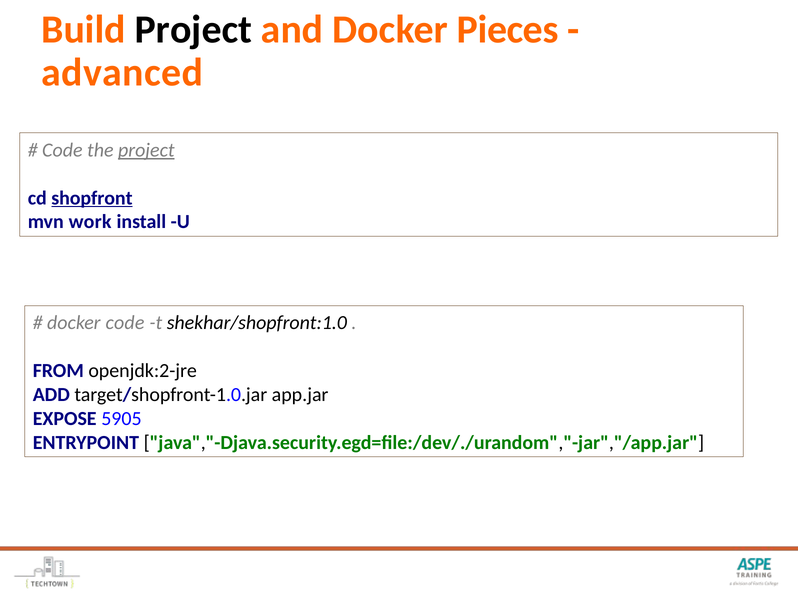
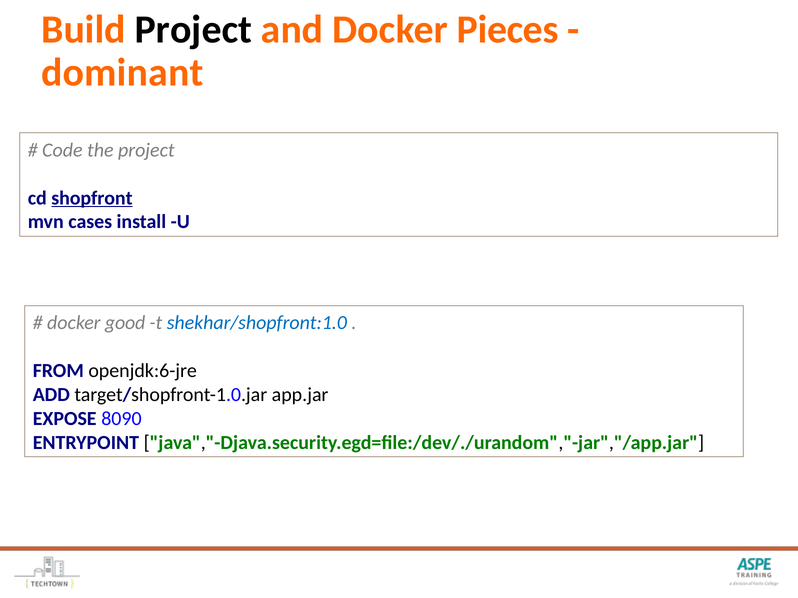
advanced: advanced -> dominant (122, 73)
project underline: present -> none (146, 150)
work: work -> cases (90, 222)
docker code: code -> good (125, 323)
shekhar/shopfront:1.0 colour: black -> blue (257, 323)
openjdk:2-jre: openjdk:2-jre -> openjdk:6-jre (143, 371)
5905: 5905 -> 8090 (121, 419)
